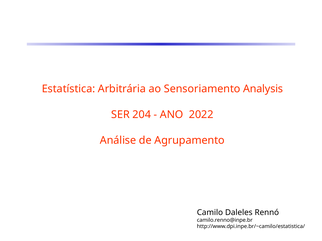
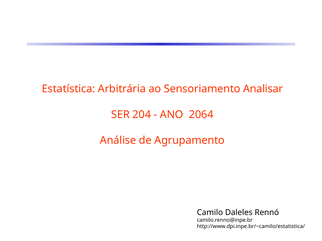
Analysis: Analysis -> Analisar (263, 89)
2022: 2022 -> 2064 (201, 115)
